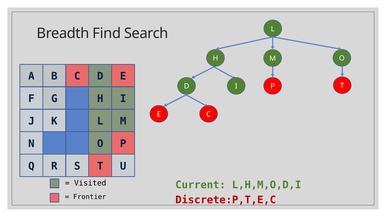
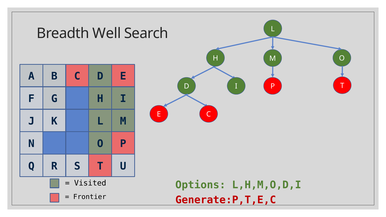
Find: Find -> Well (107, 33)
Current: Current -> Options (201, 185)
Discrete:P,T,E,C: Discrete:P,T,E,C -> Generate:P,T,E,C (226, 200)
